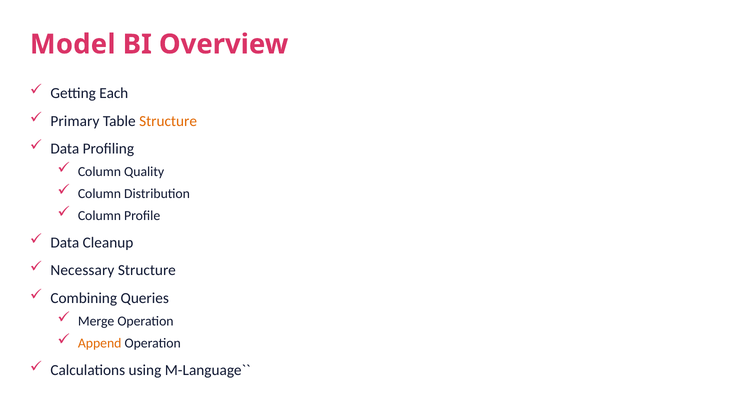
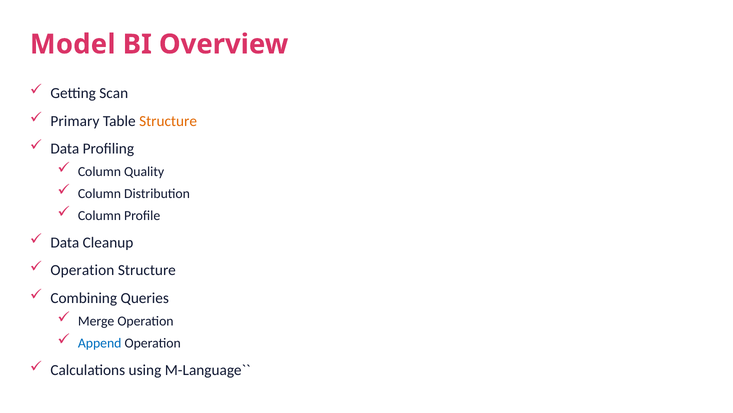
Each: Each -> Scan (114, 93)
Necessary: Necessary -> Operation (82, 270)
Append colour: orange -> blue (100, 342)
